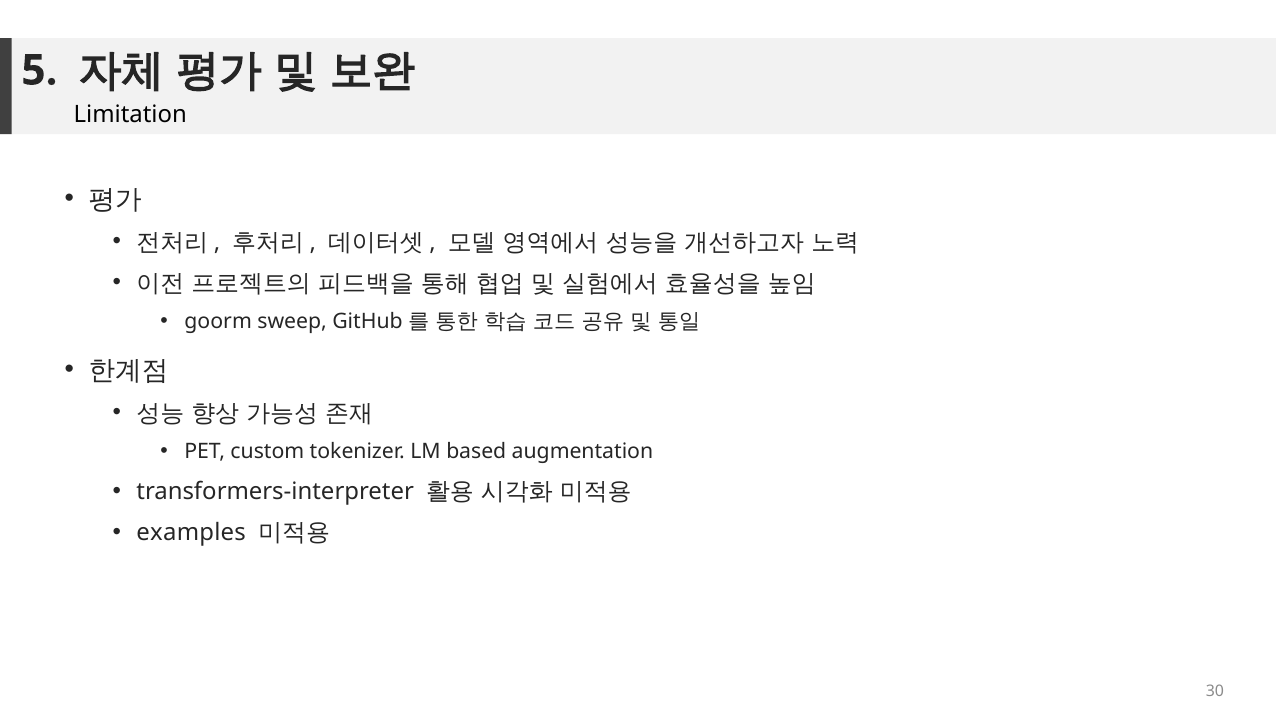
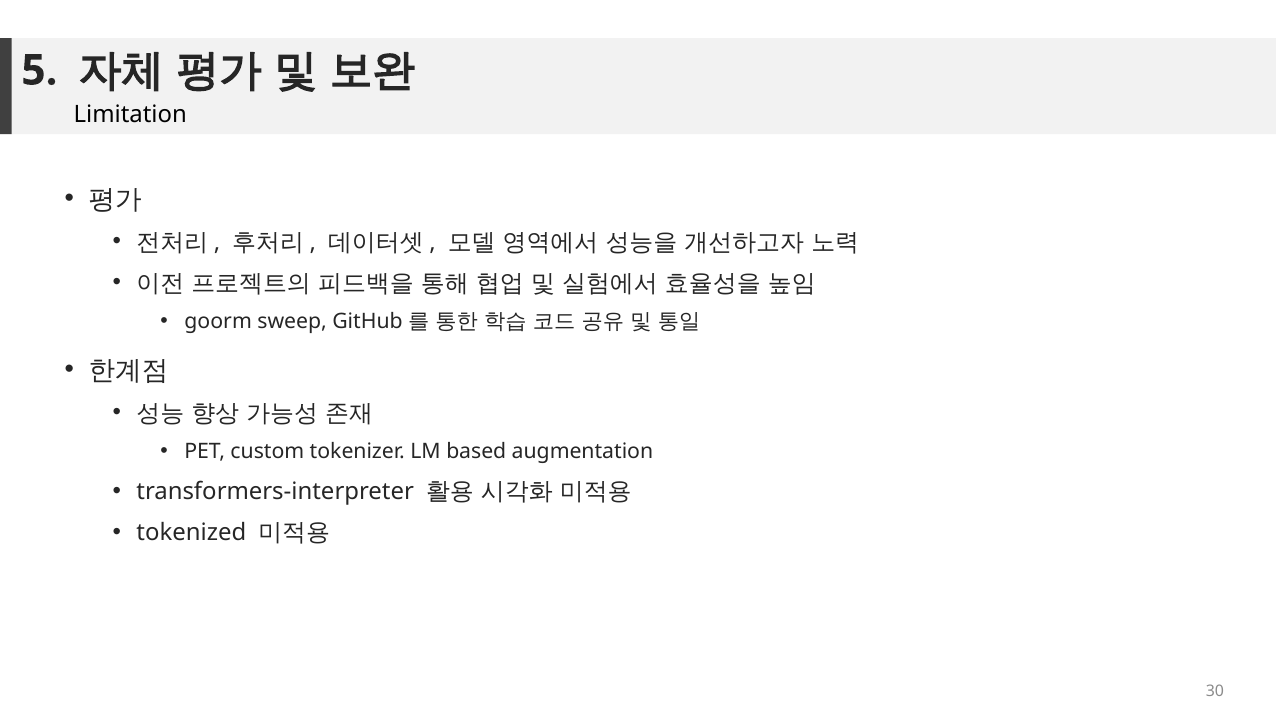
examples: examples -> tokenized (191, 532)
